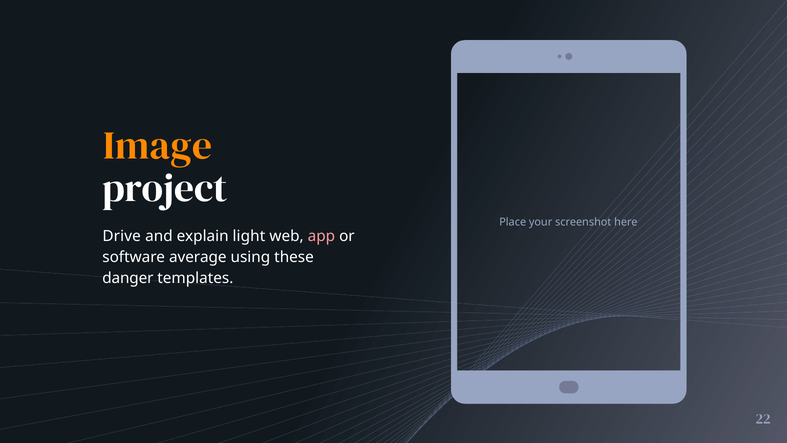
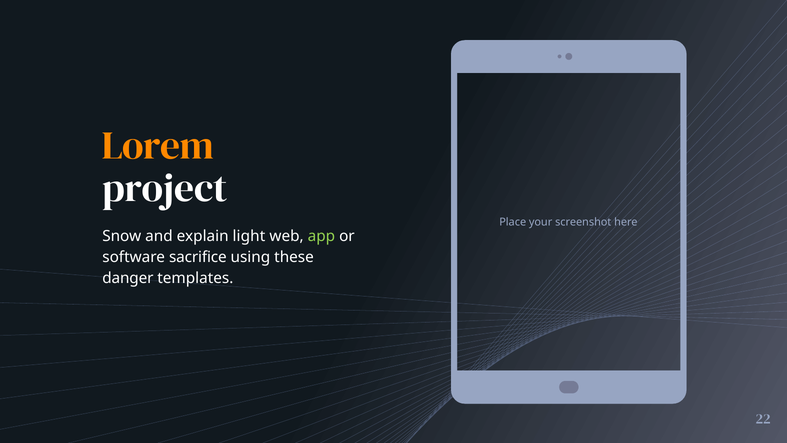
Image: Image -> Lorem (158, 146)
Drive: Drive -> Snow (122, 236)
app colour: pink -> light green (321, 236)
average: average -> sacrifice (198, 257)
